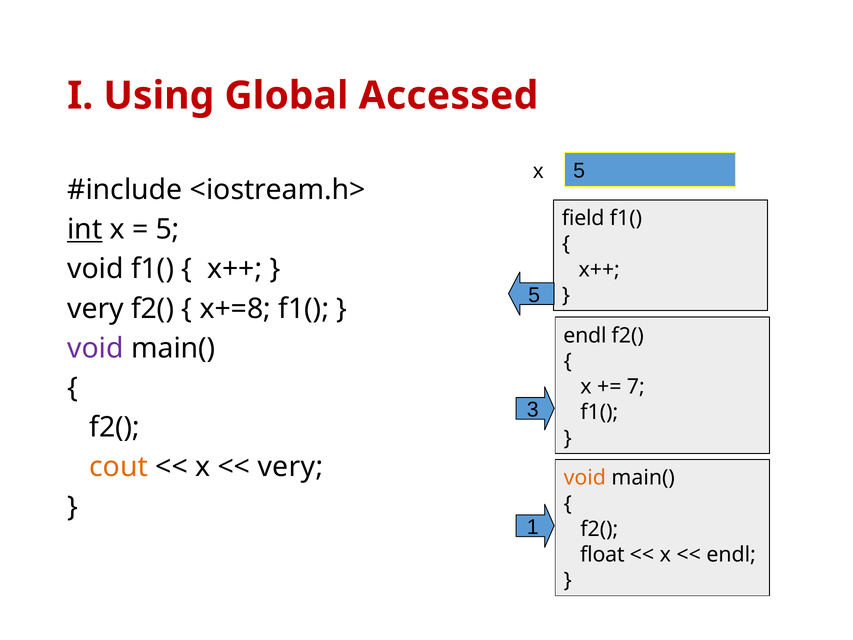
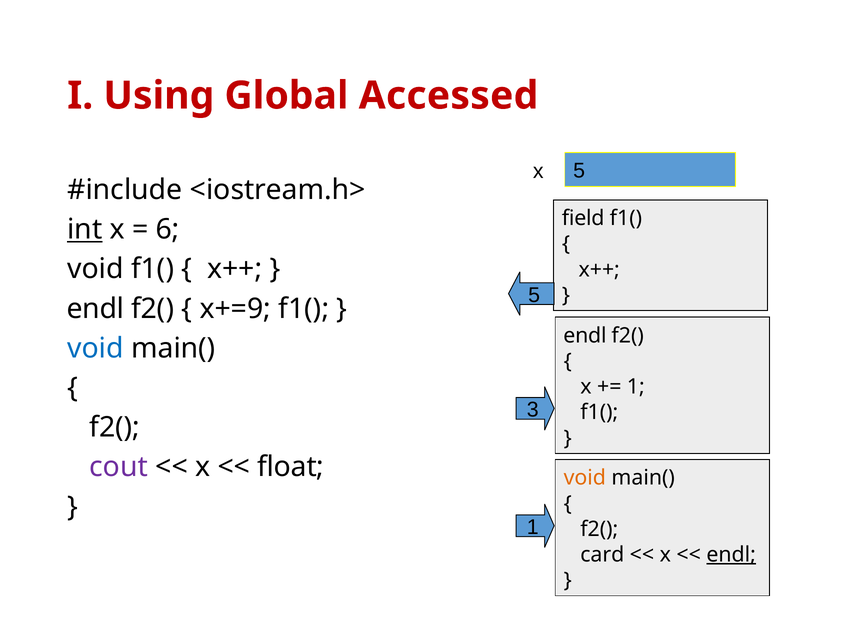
5: 5 -> 6 (168, 229)
very: very -> endl (96, 309)
x+=8: x+=8 -> x+=9 (235, 309)
void colour: purple -> blue (95, 348)
7: 7 -> 1 (636, 387)
cout colour: orange -> purple (119, 467)
very: very -> float (291, 467)
float: float -> card (602, 554)
endl underline: none -> present (731, 554)
